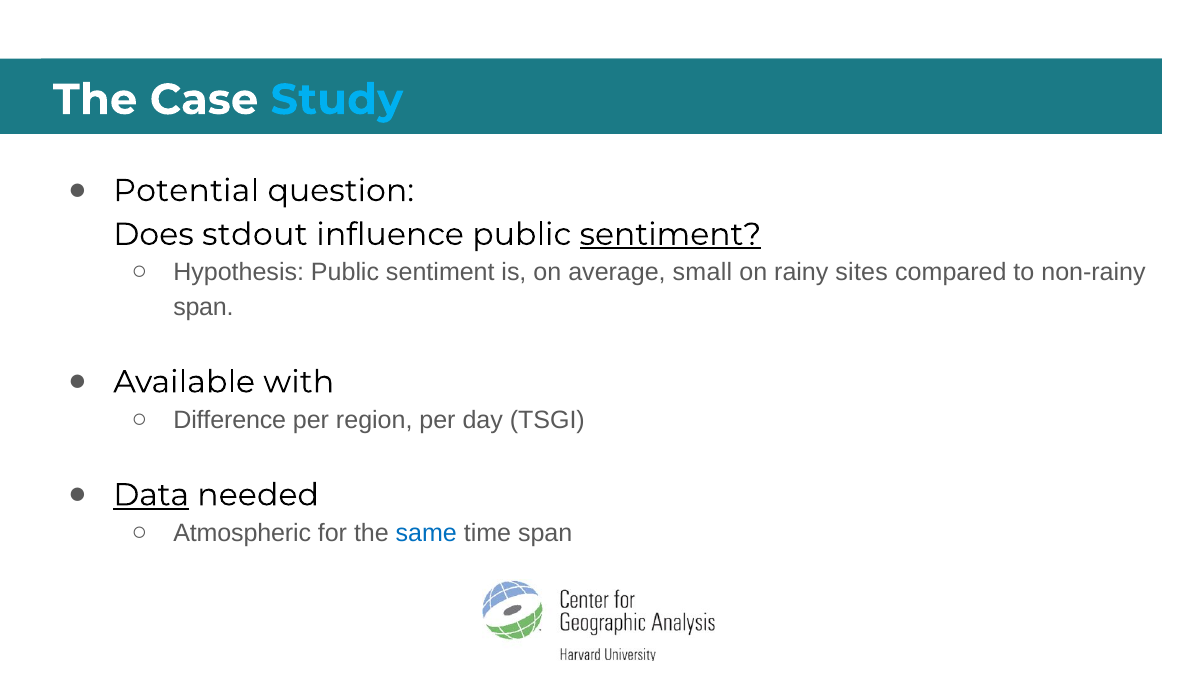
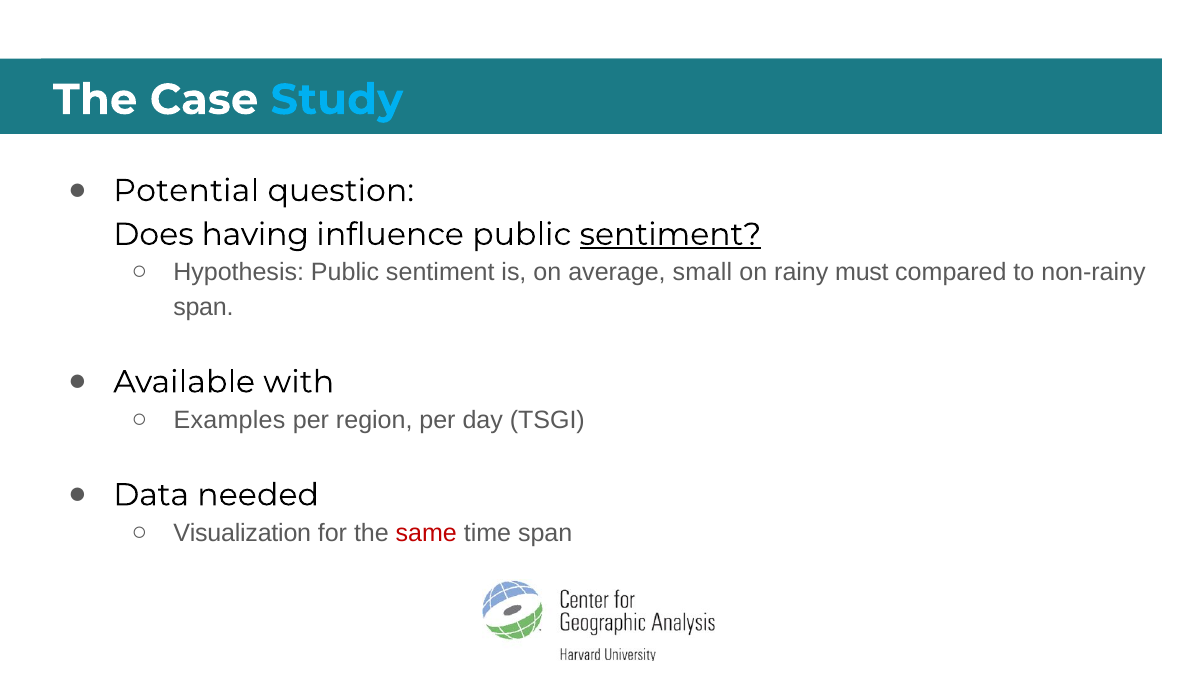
stdout: stdout -> having (255, 234)
sites: sites -> must (862, 272)
Difference: Difference -> Examples (230, 420)
Data underline: present -> none (151, 495)
Atmospheric: Atmospheric -> Visualization (242, 533)
same colour: blue -> red (426, 533)
